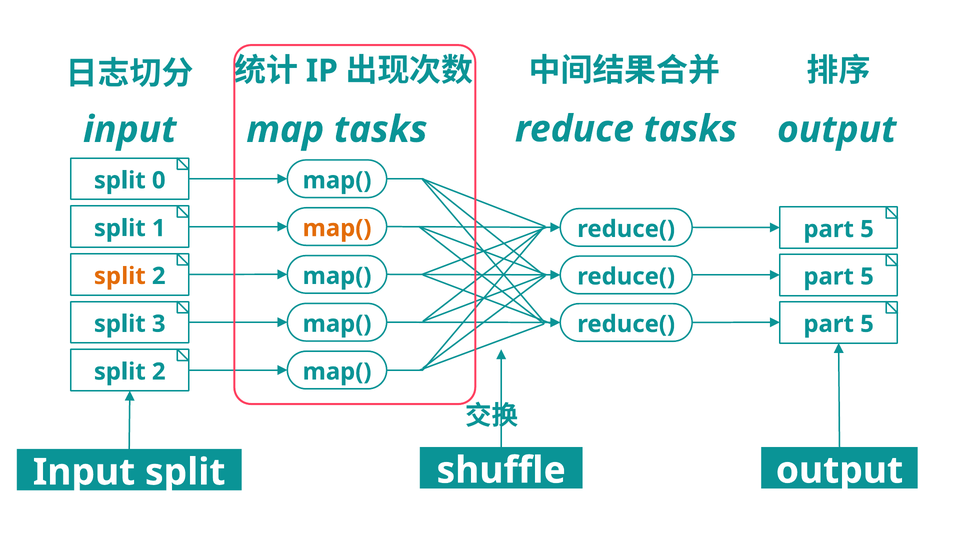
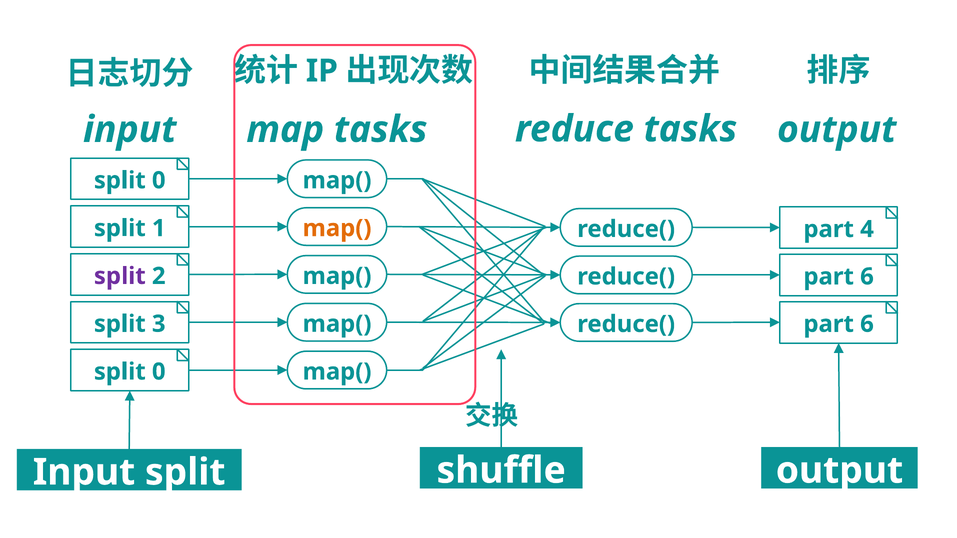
5: 5 -> 4 (867, 229)
split colour: orange -> purple (120, 276)
5: 5 -> 6 (867, 277)
5: 5 -> 6 (867, 324)
2: 2 -> 0 (159, 372)
